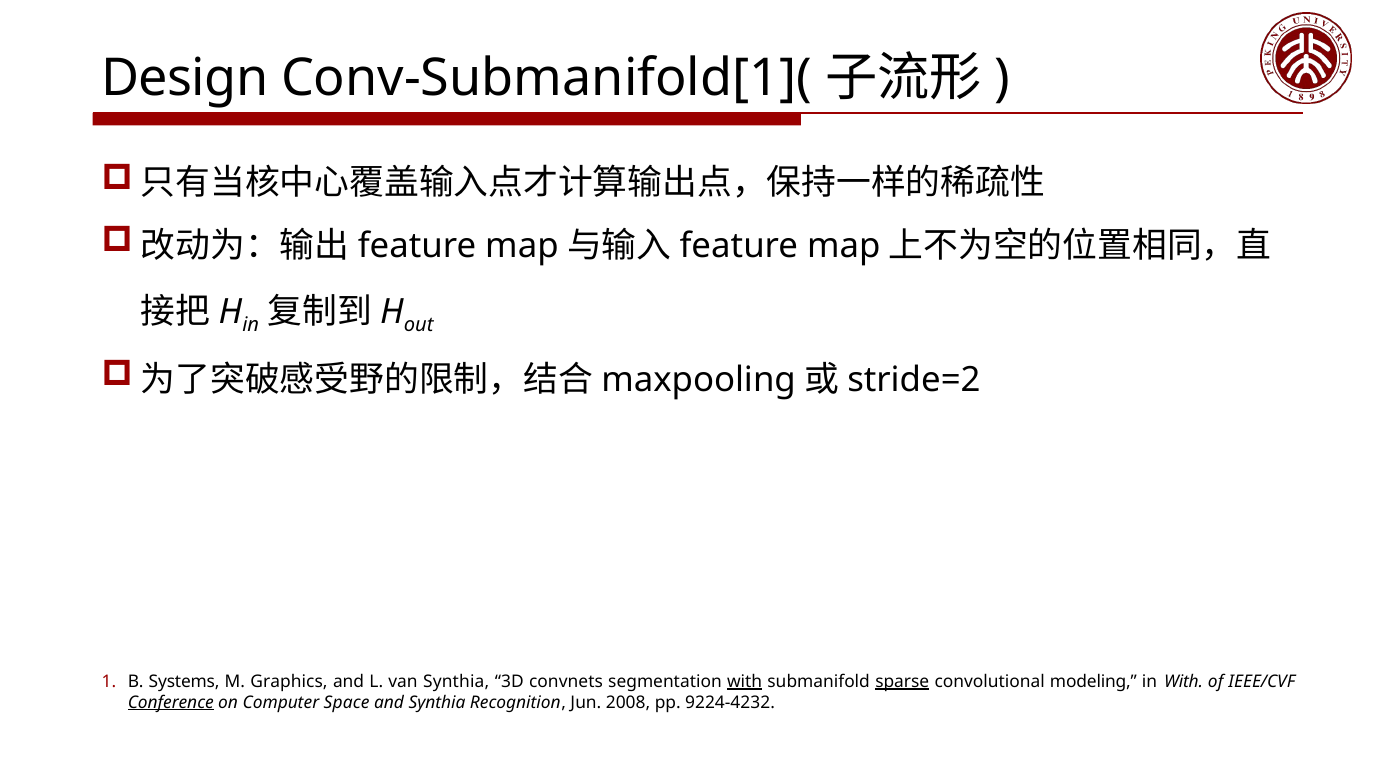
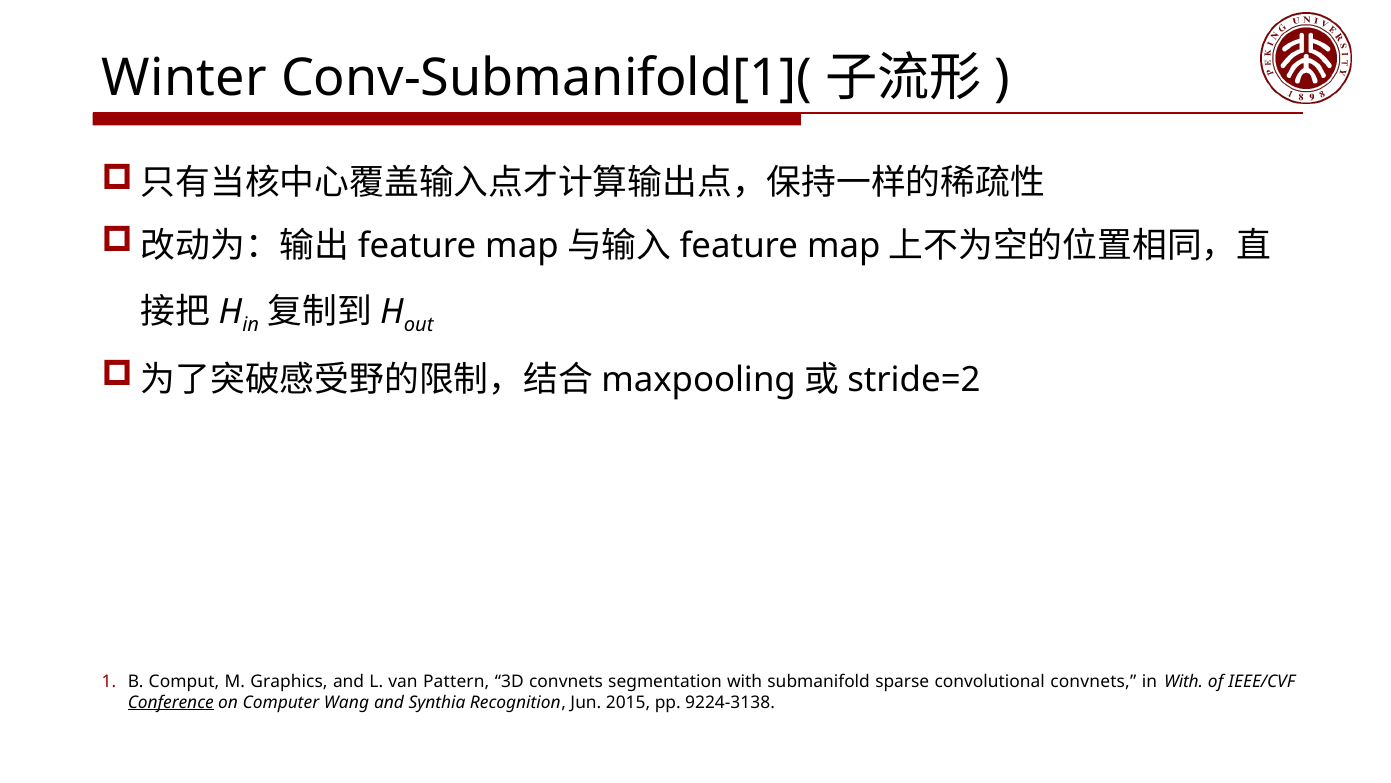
Design: Design -> Winter (184, 78)
Systems: Systems -> Comput (184, 681)
van Synthia: Synthia -> Pattern (456, 681)
with underline: present -> none (745, 681)
sparse underline: present -> none (902, 681)
convolutional modeling: modeling -> convnets (1093, 681)
Space: Space -> Wang (347, 702)
2008: 2008 -> 2015 (628, 702)
9224-4232: 9224-4232 -> 9224-3138 (730, 702)
